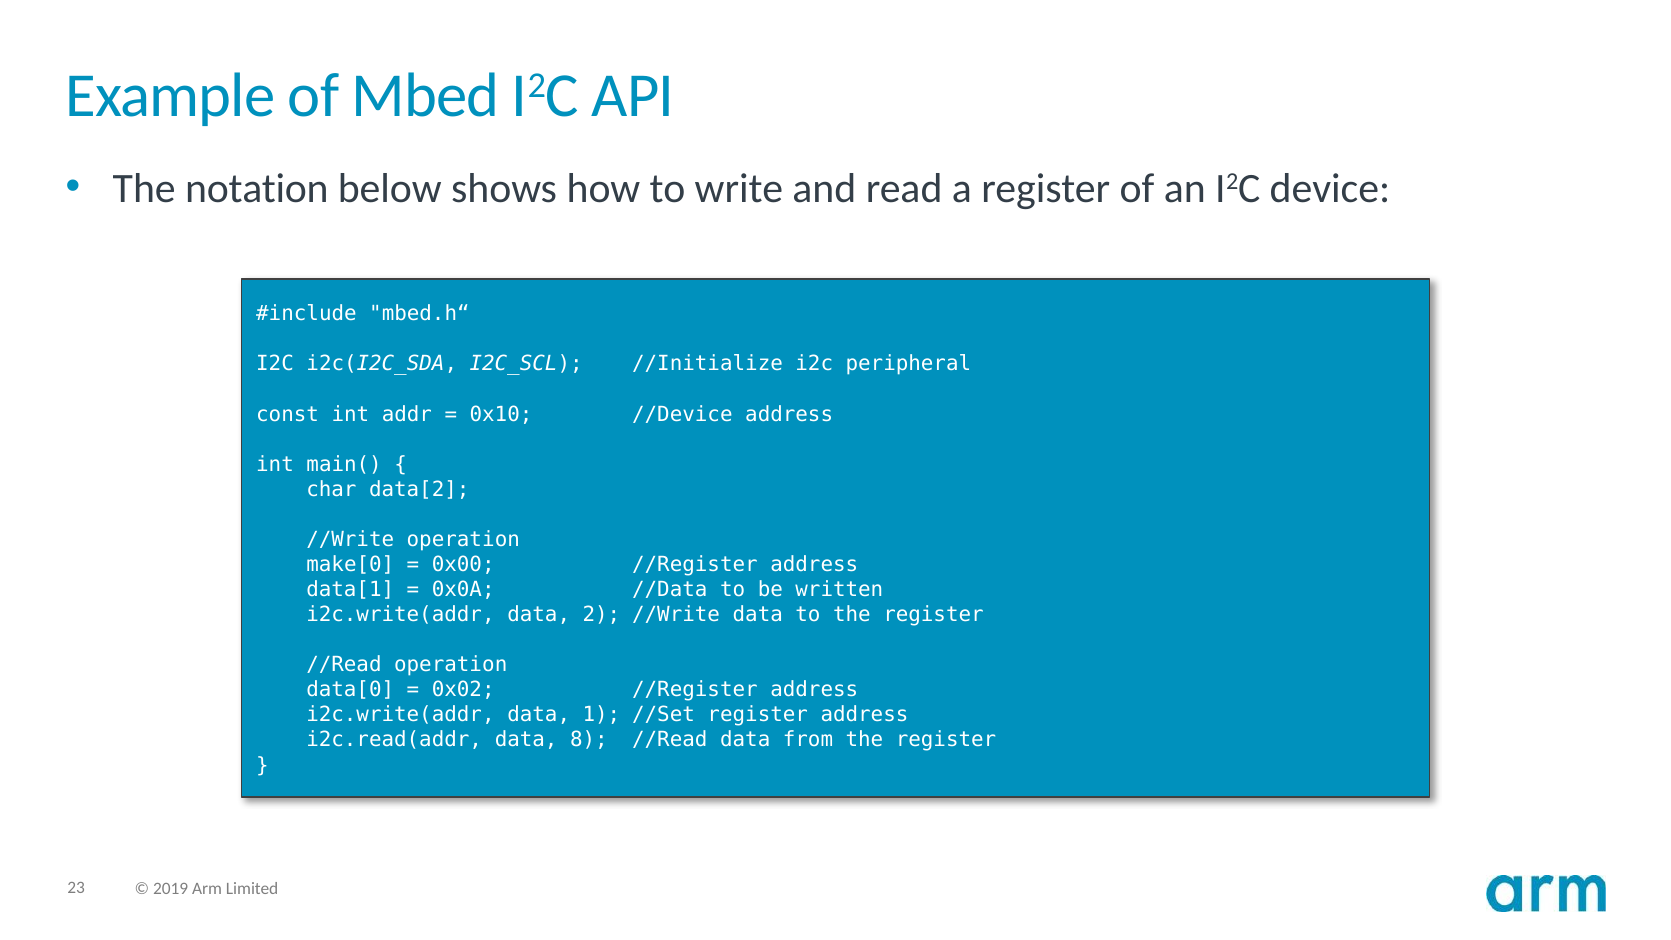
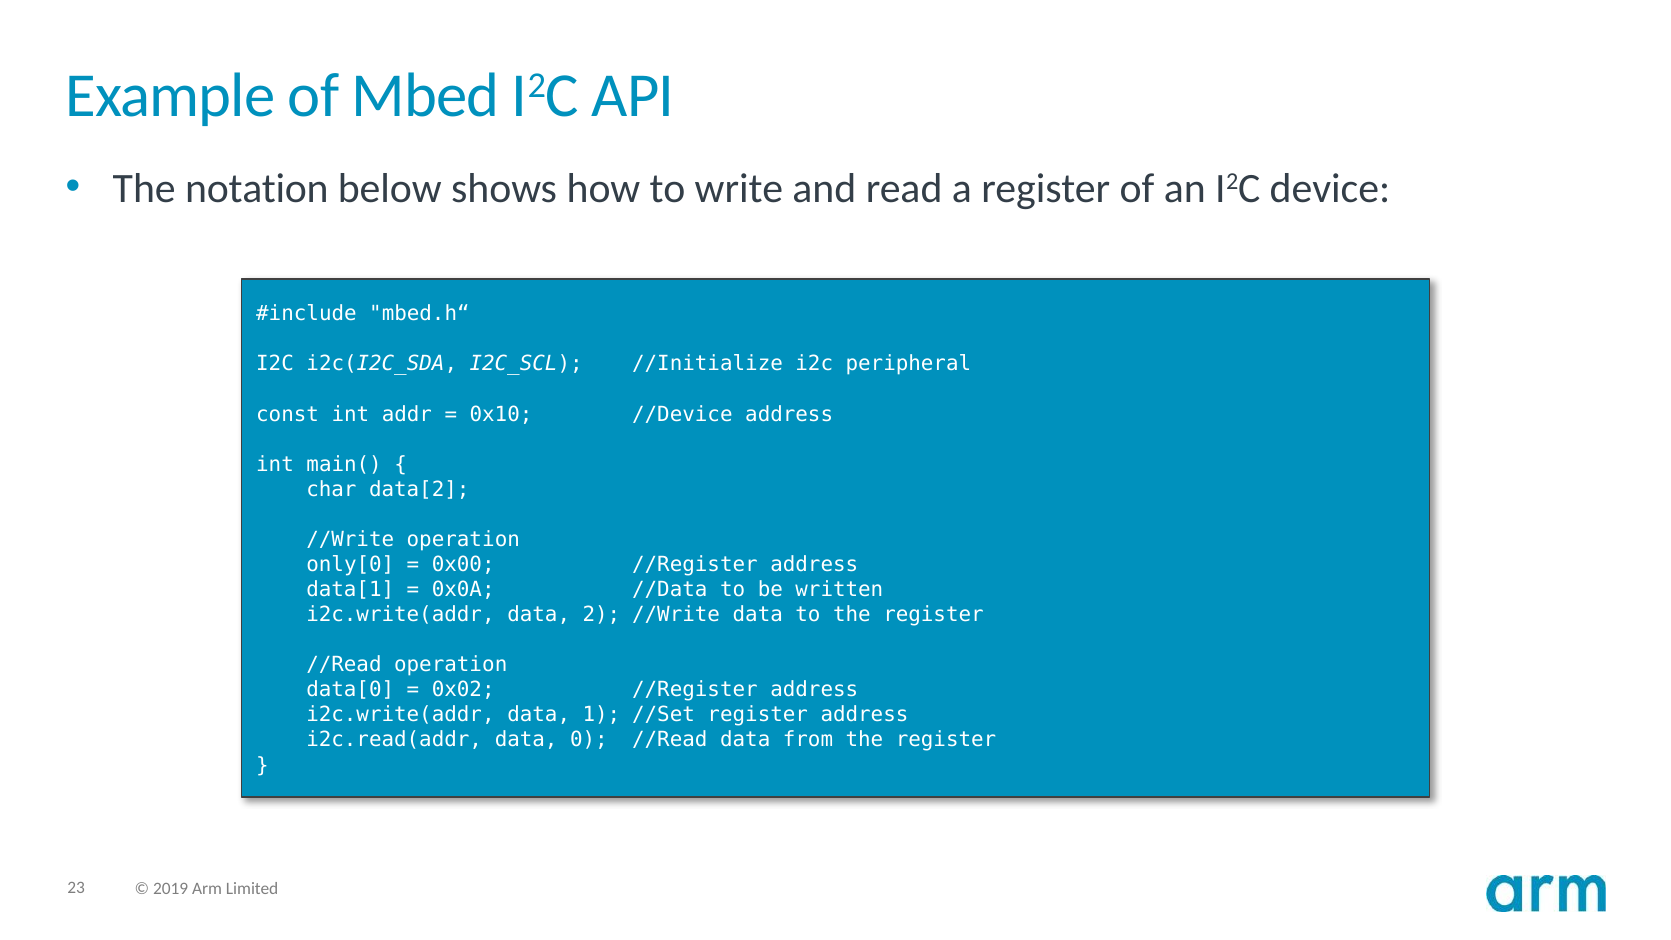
make[0: make[0 -> only[0 (350, 565)
8: 8 -> 0 (589, 740)
